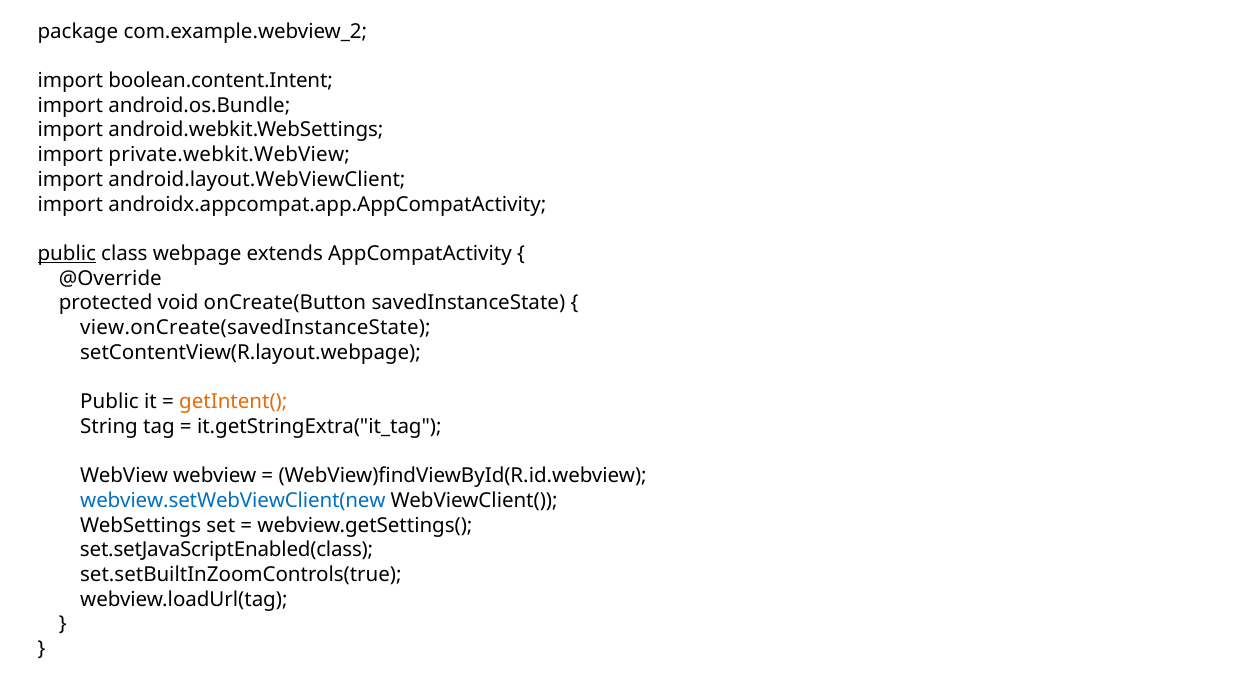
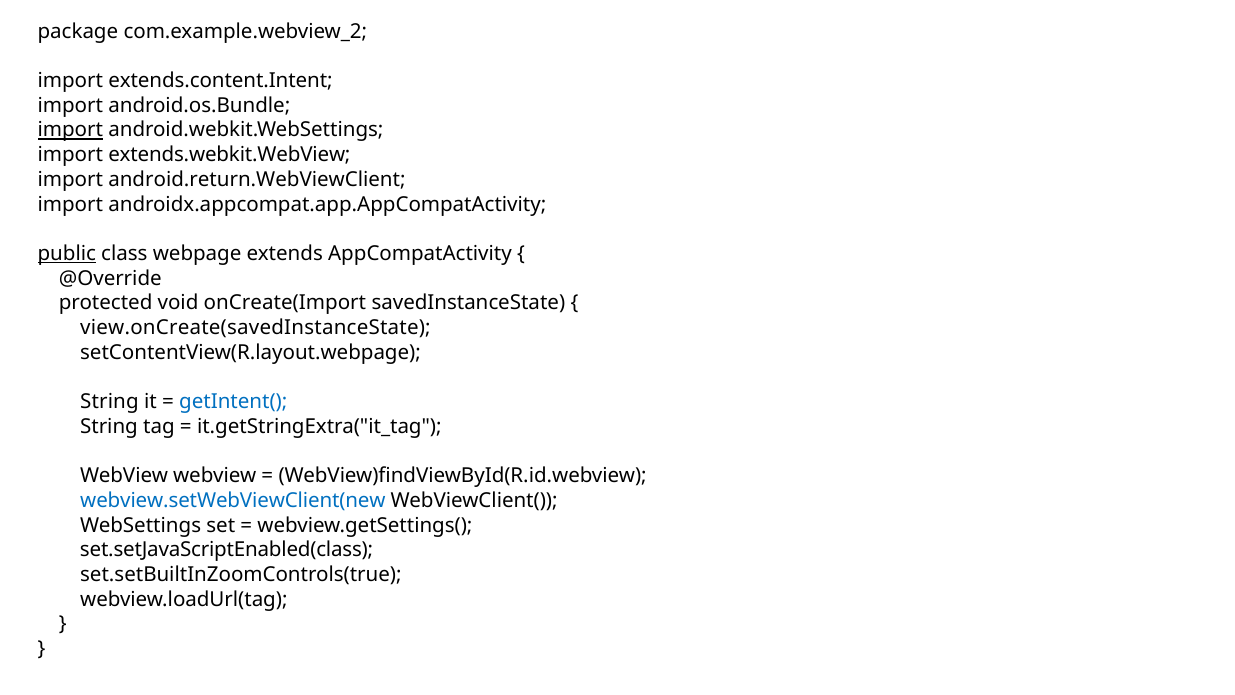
boolean.content.Intent: boolean.content.Intent -> extends.content.Intent (220, 81)
import underline: none -> present (70, 130)
private.webkit.WebView: private.webkit.WebView -> extends.webkit.WebView (229, 155)
android.layout.WebViewClient: android.layout.WebViewClient -> android.return.WebViewClient (257, 180)
onCreate(Button: onCreate(Button -> onCreate(Import (285, 303)
Public: Public -> String (109, 402)
getIntent( colour: orange -> blue (233, 402)
